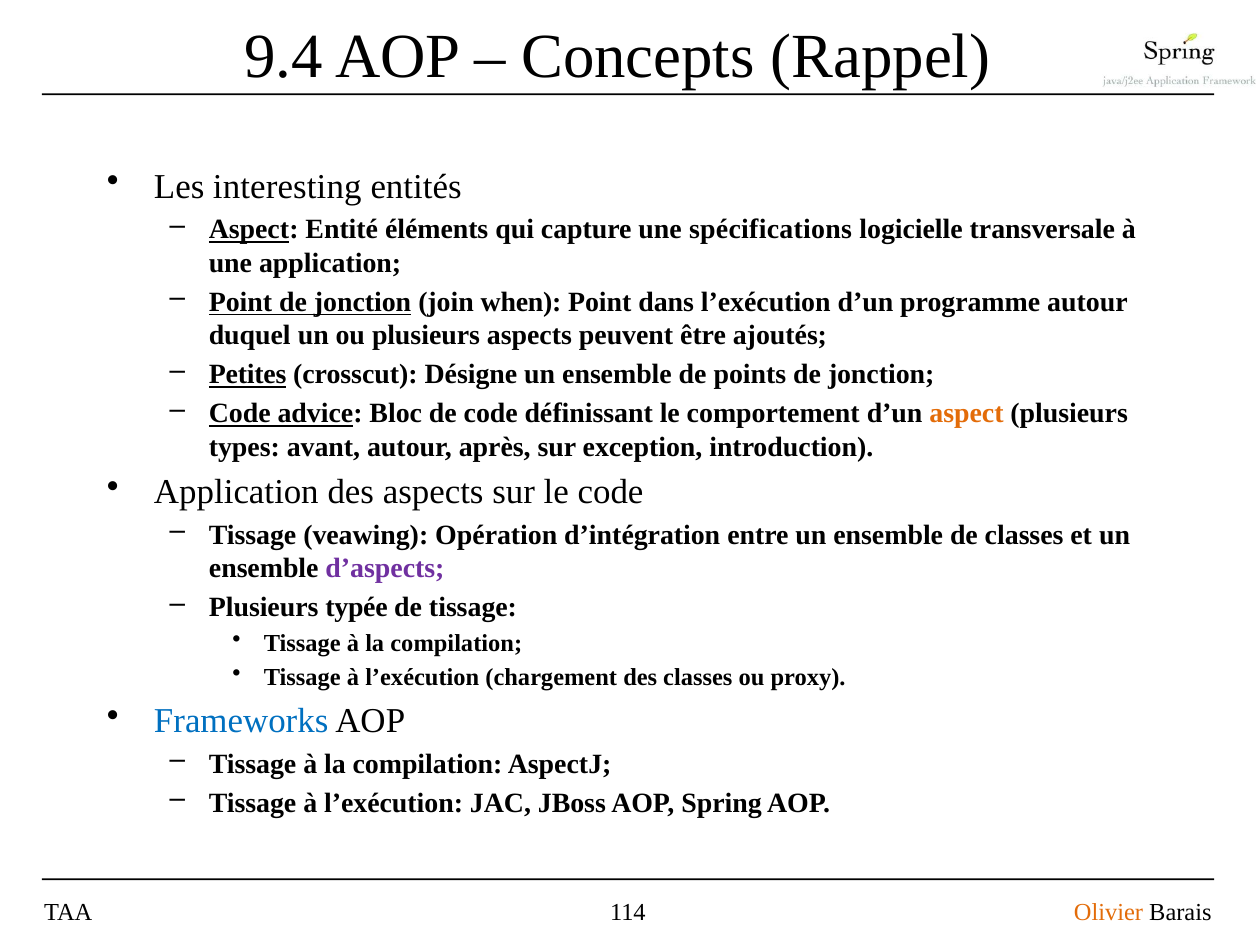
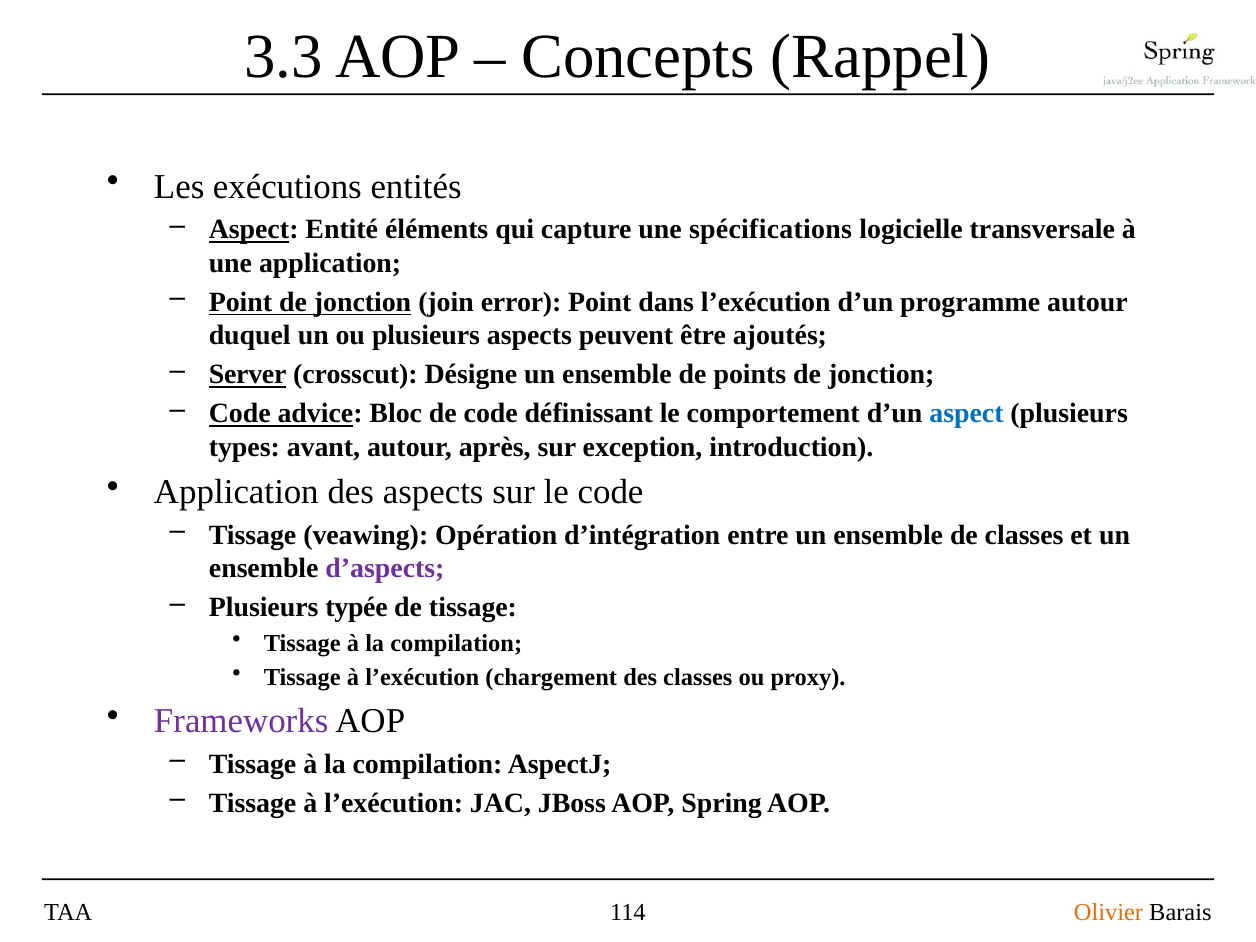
9.4: 9.4 -> 3.3 (284, 57)
interesting: interesting -> exécutions (287, 187)
when: when -> error (521, 302)
Petites: Petites -> Server (248, 375)
aspect colour: orange -> blue (966, 414)
Frameworks colour: blue -> purple (241, 721)
